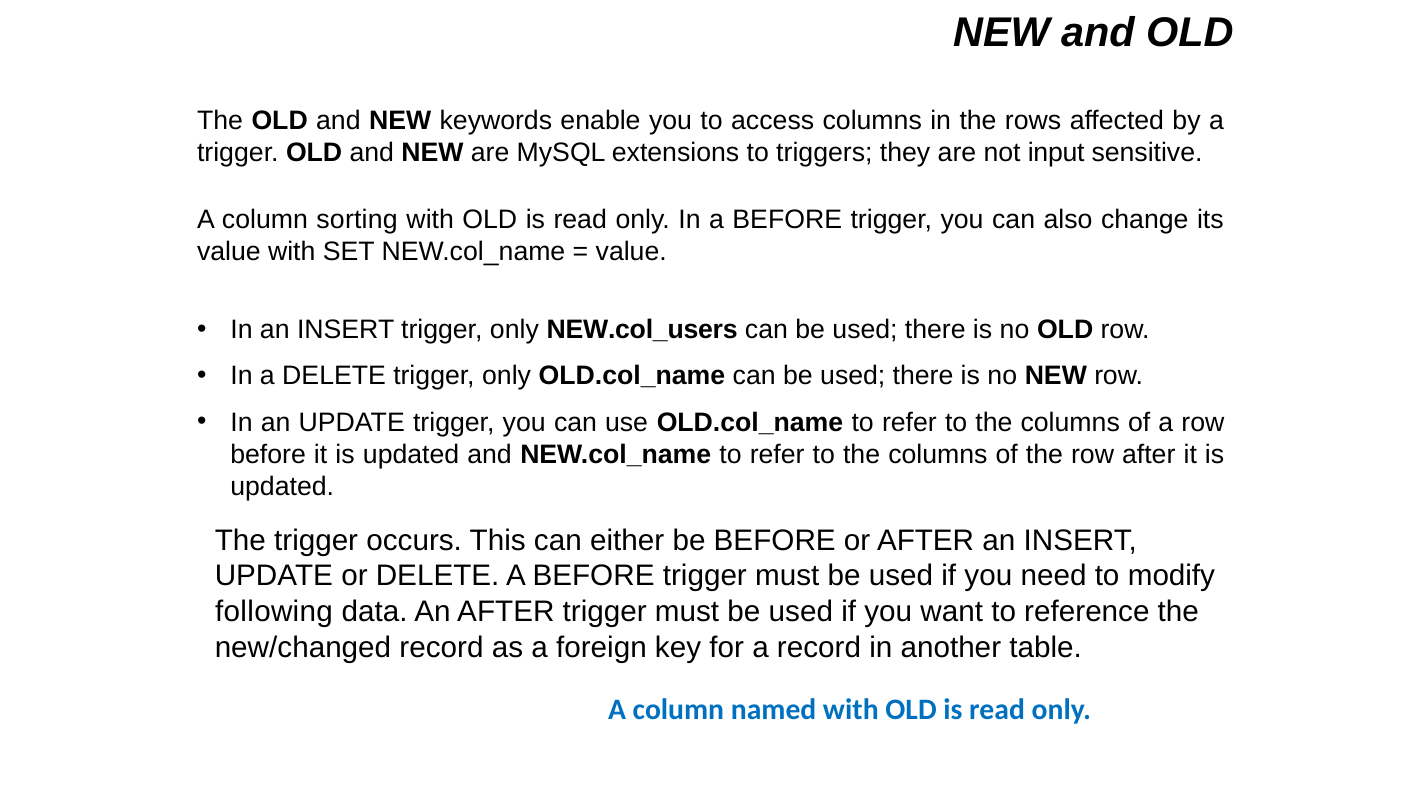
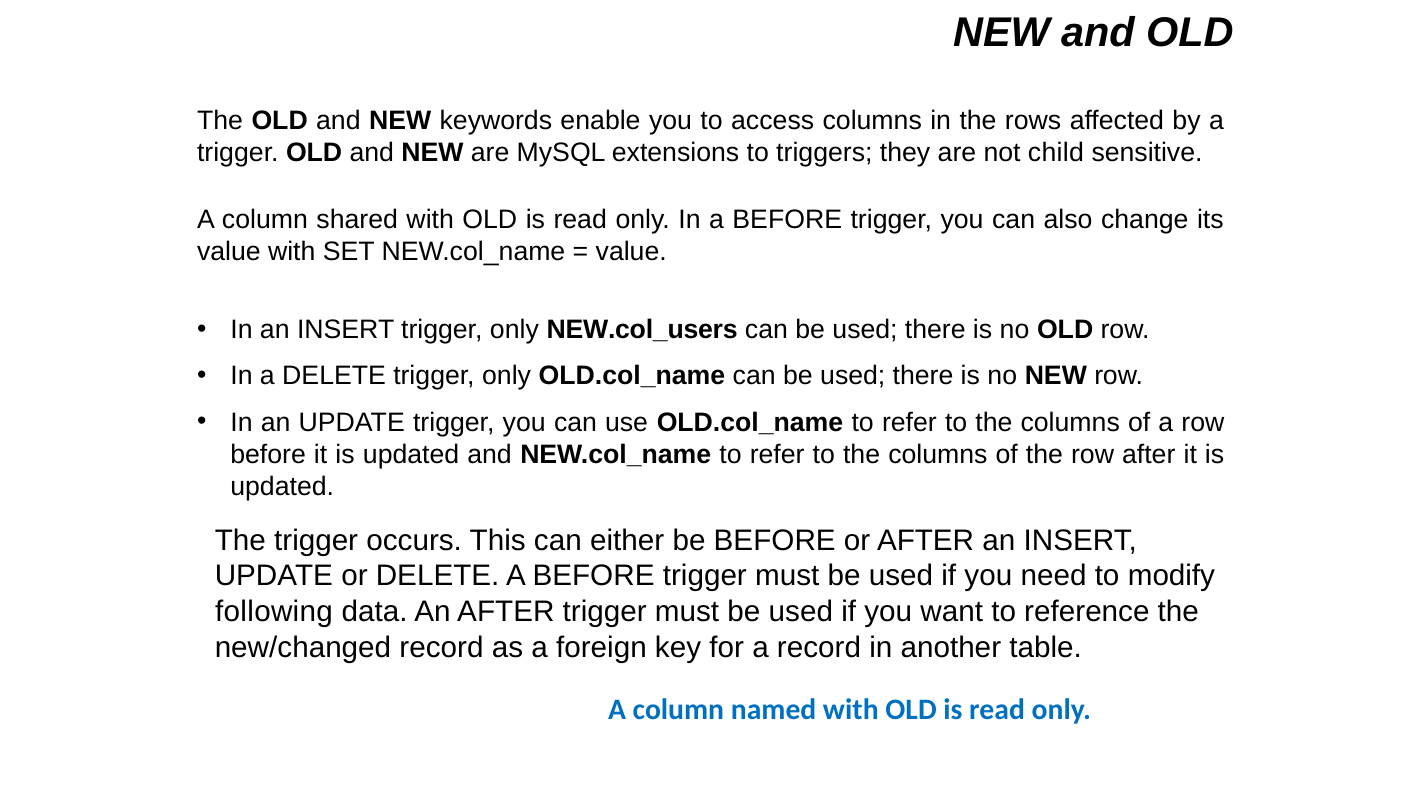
input: input -> child (1056, 153)
sorting: sorting -> shared (357, 220)
